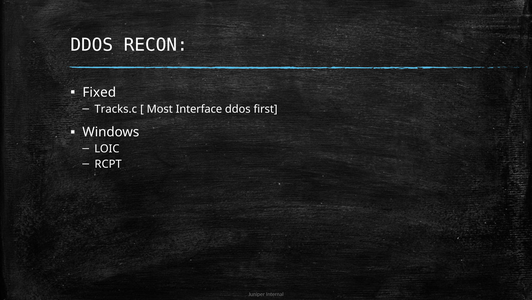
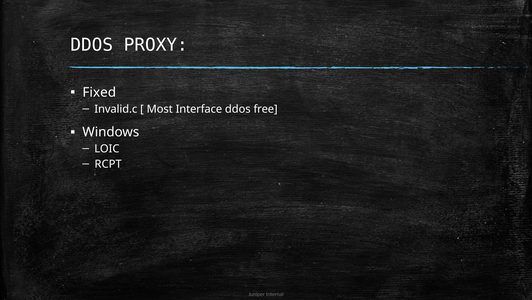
RECON: RECON -> PROXY (156, 45)
Tracks.c: Tracks.c -> Invalid.c (116, 109)
first: first -> free (266, 109)
